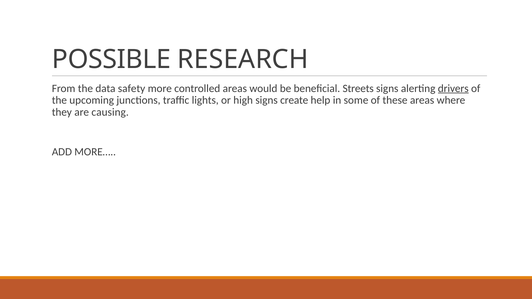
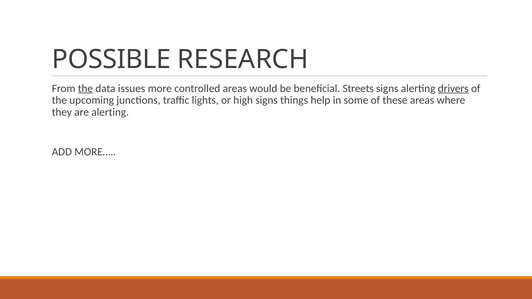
the underline: none -> present (85, 88)
safety: safety -> issues (132, 88)
create: create -> things (294, 100)
are causing: causing -> alerting (110, 112)
